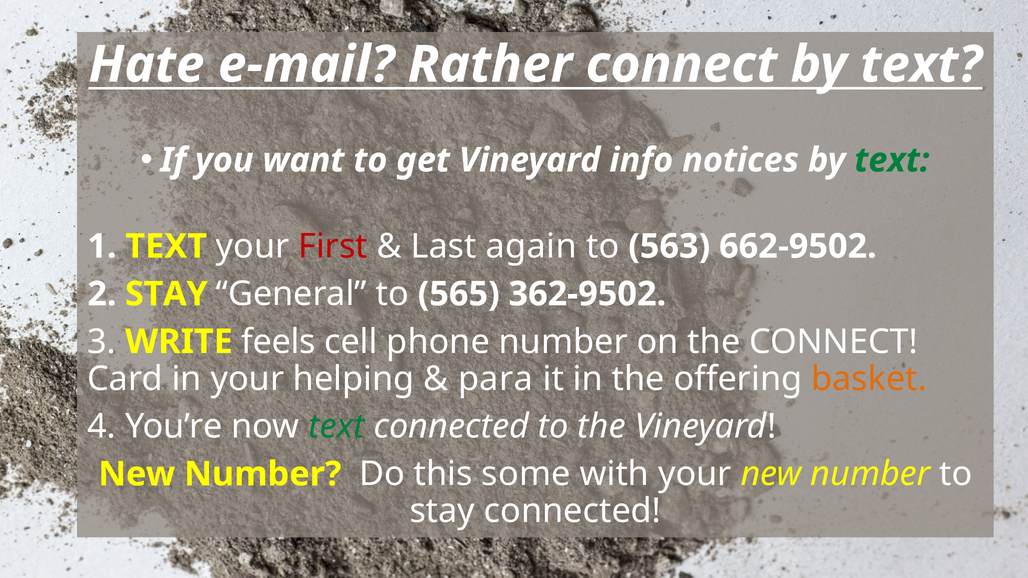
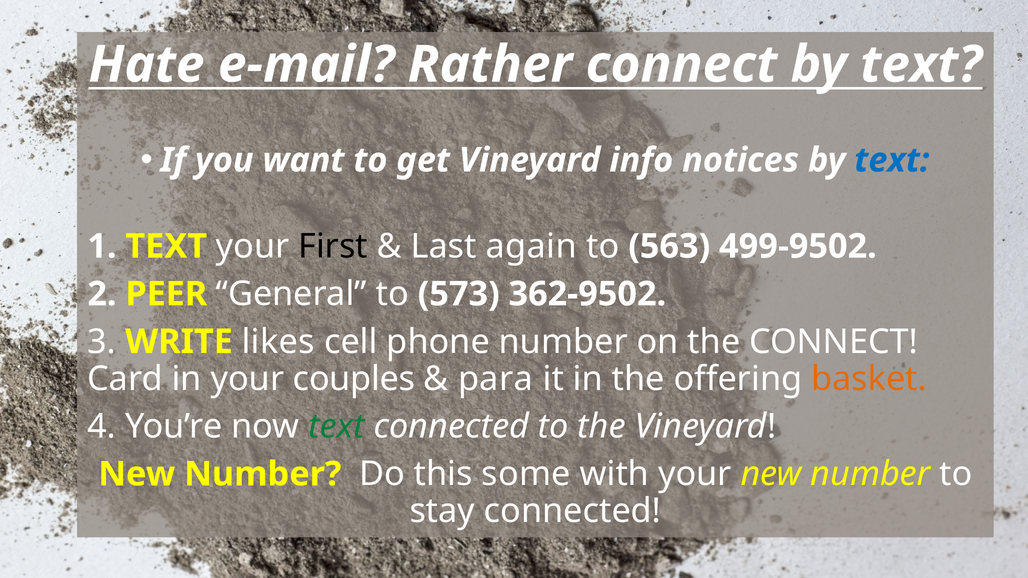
text colour: green -> blue (892, 160)
First colour: red -> black (333, 246)
662-9502: 662-9502 -> 499-9502 (798, 246)
2 STAY: STAY -> PEER (166, 294)
565: 565 -> 573 (459, 294)
feels: feels -> likes (278, 342)
helping: helping -> couples (354, 379)
